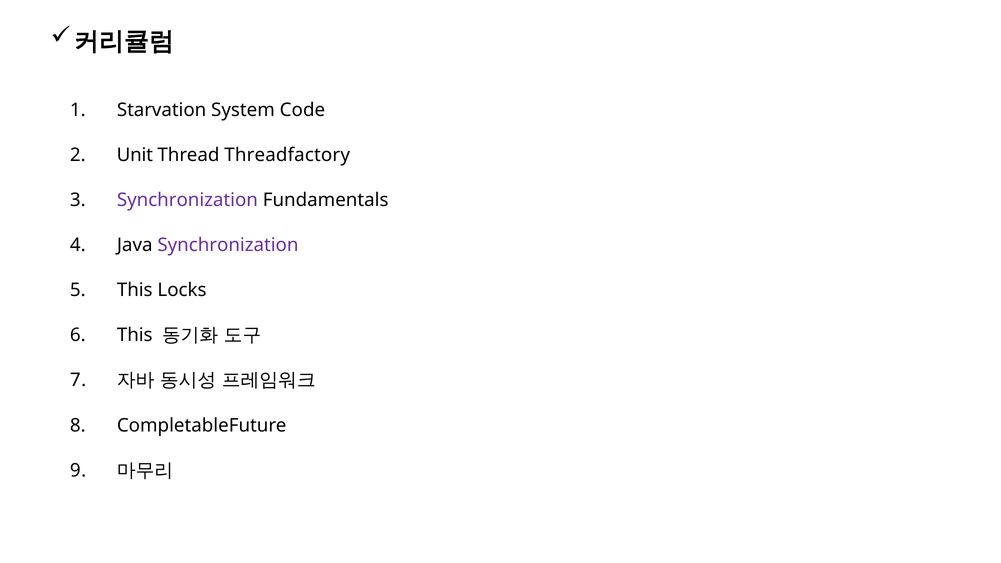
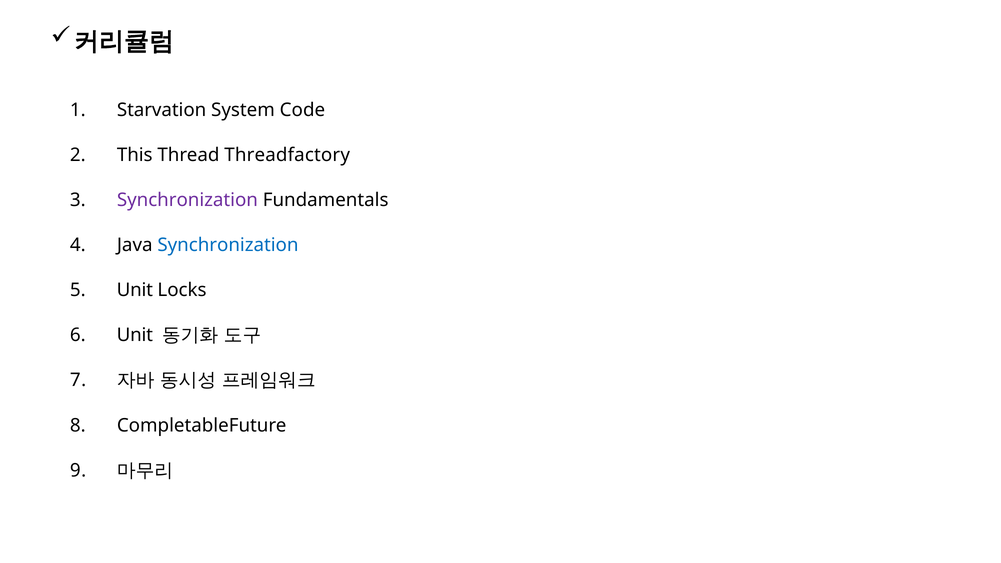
Unit: Unit -> This (135, 155)
Synchronization colour: purple -> blue (228, 245)
This: This -> Unit (135, 290)
This: This -> Unit (135, 335)
